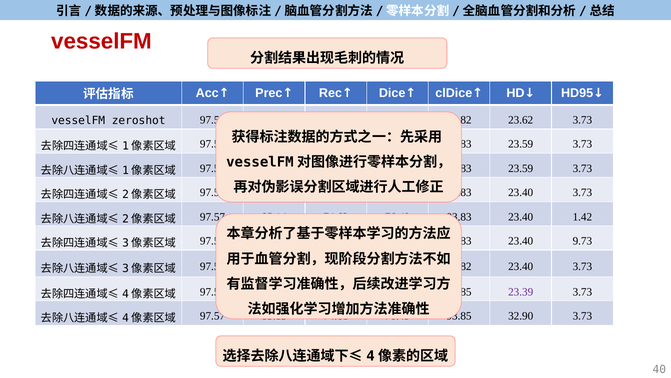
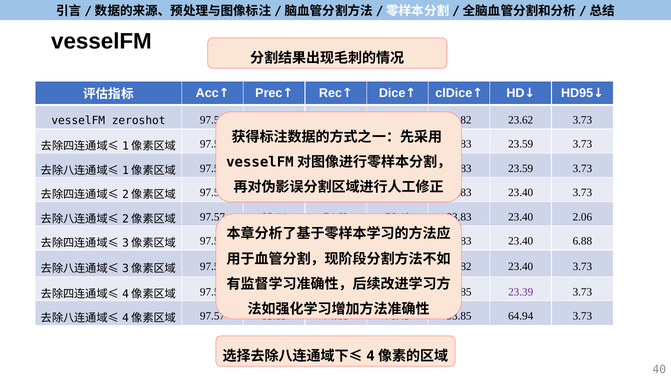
vesselFM colour: red -> black (101, 41)
1.42: 1.42 -> 2.06 (582, 217)
9.73: 9.73 -> 6.88 (582, 241)
32.90: 32.90 -> 64.94 (521, 316)
